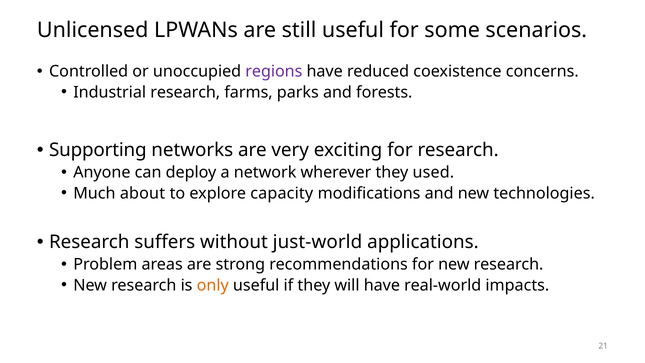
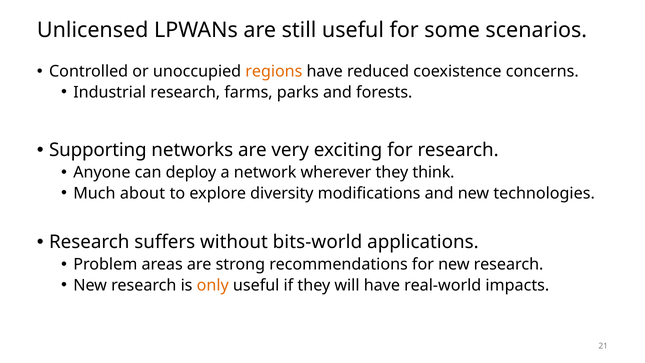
regions colour: purple -> orange (274, 72)
used: used -> think (434, 172)
capacity: capacity -> diversity (282, 193)
just-world: just-world -> bits-world (317, 242)
